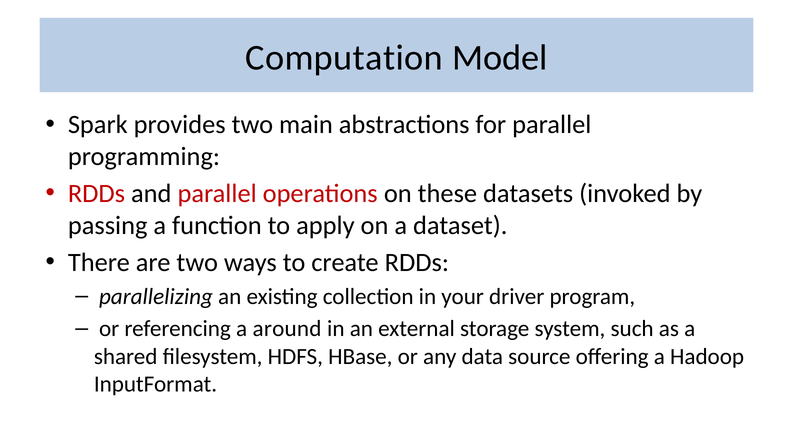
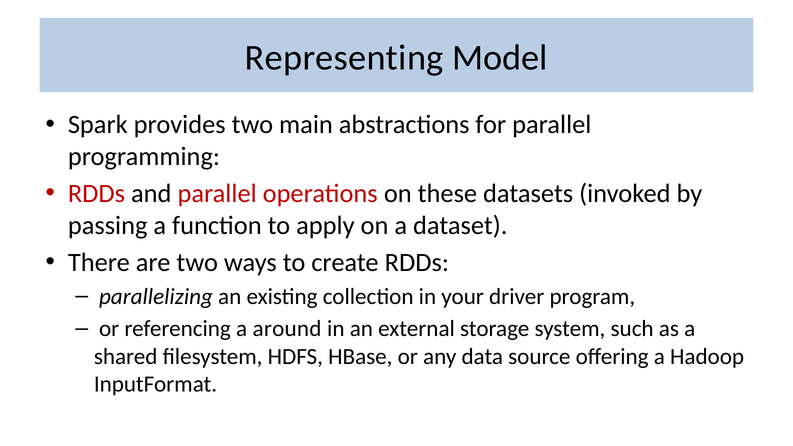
Computation: Computation -> Representing (344, 58)
